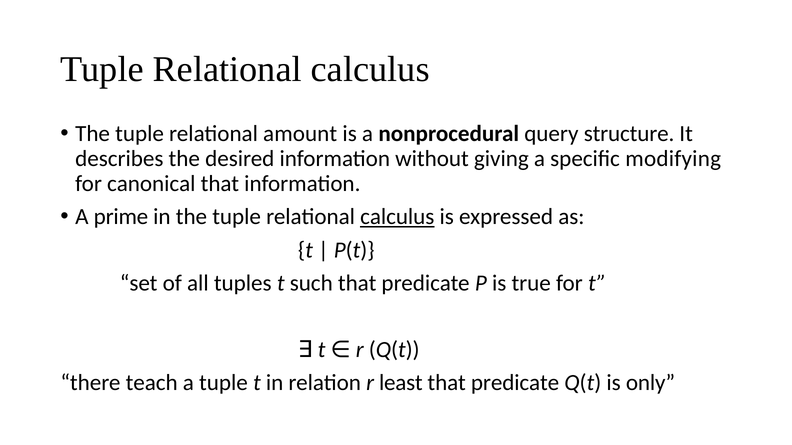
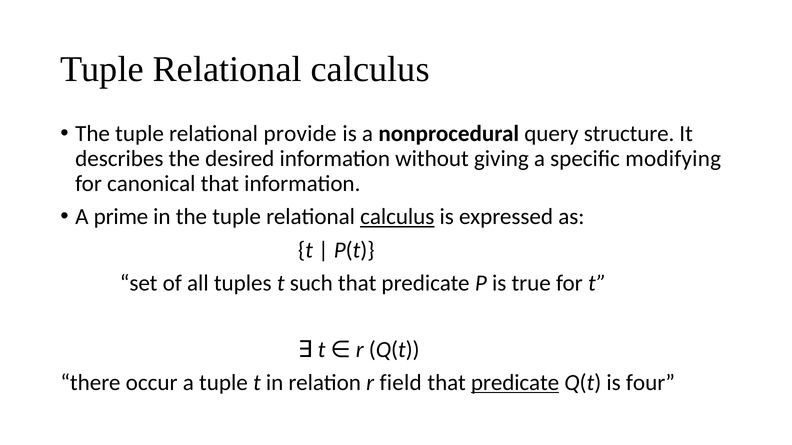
amount: amount -> provide (300, 134)
teach: teach -> occur (152, 383)
least: least -> field (401, 383)
predicate underline: none -> present (515, 383)
only: only -> four (650, 383)
